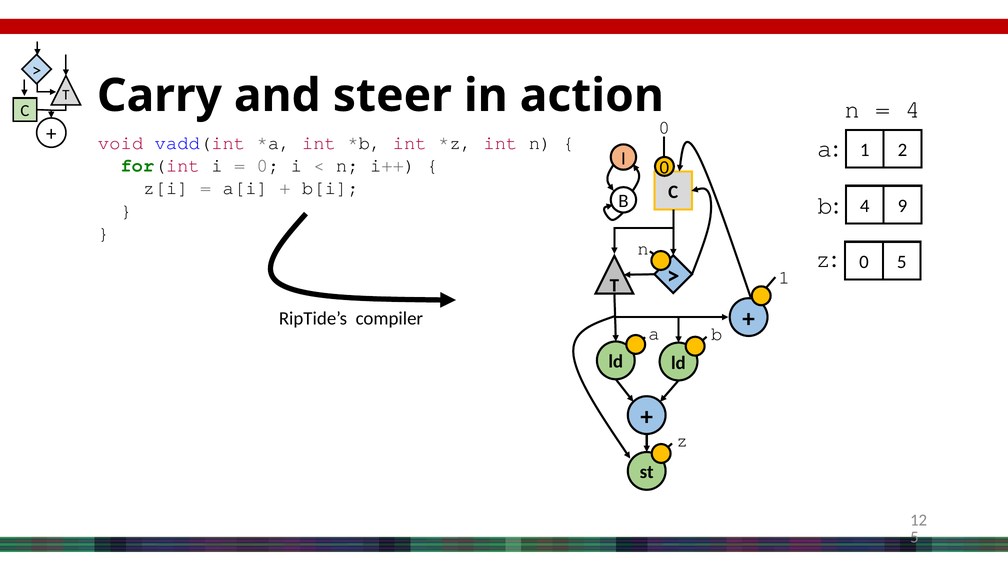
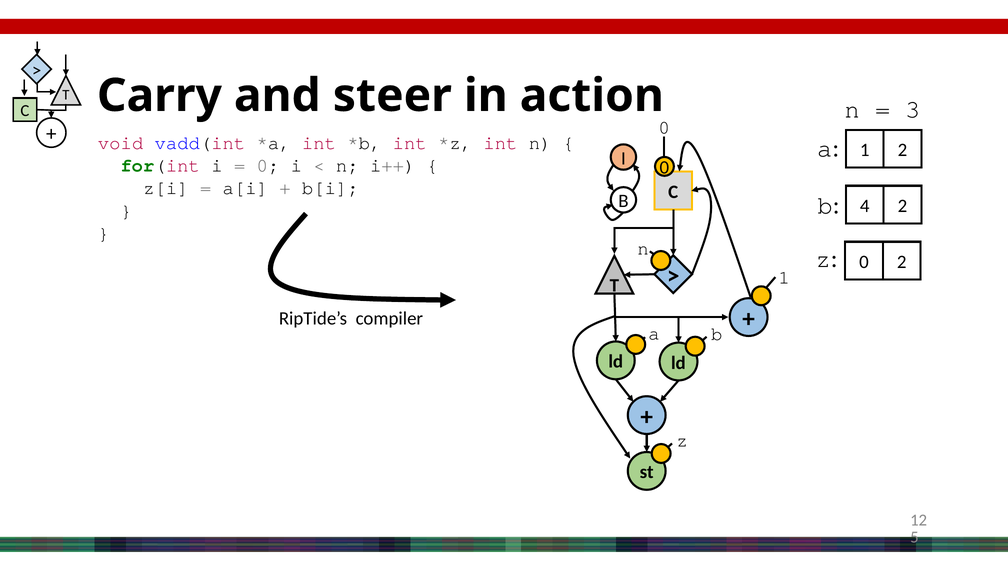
4: 4 -> 3 (913, 109)
4 9: 9 -> 2 (902, 206)
0 5: 5 -> 2 (902, 262)
